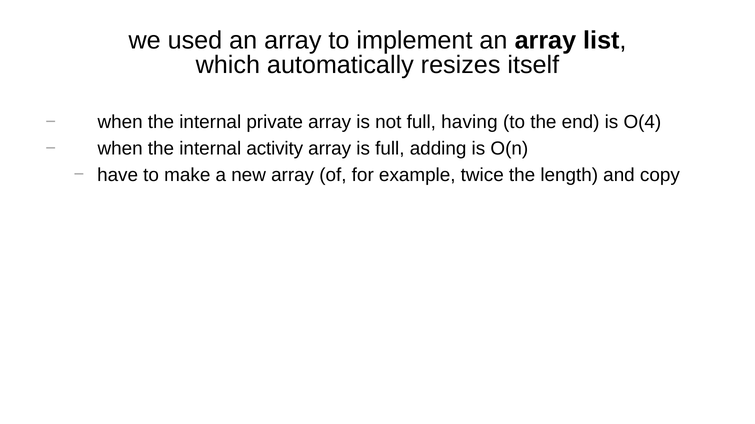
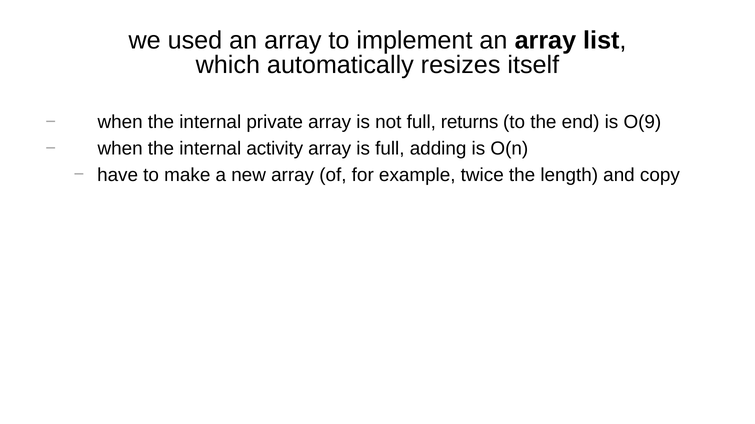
having: having -> returns (470, 122)
O(4: O(4 -> O(9 (642, 122)
